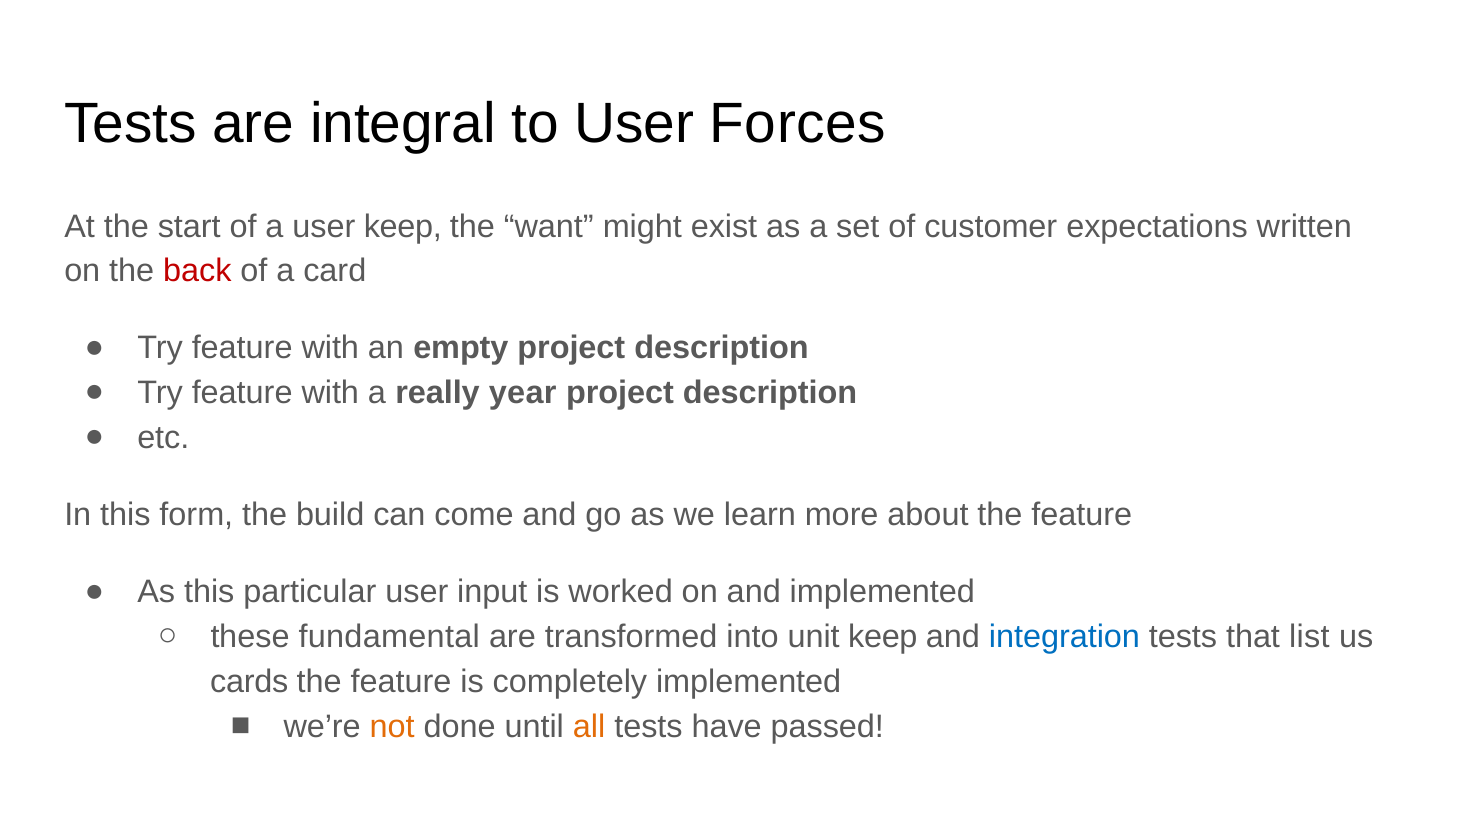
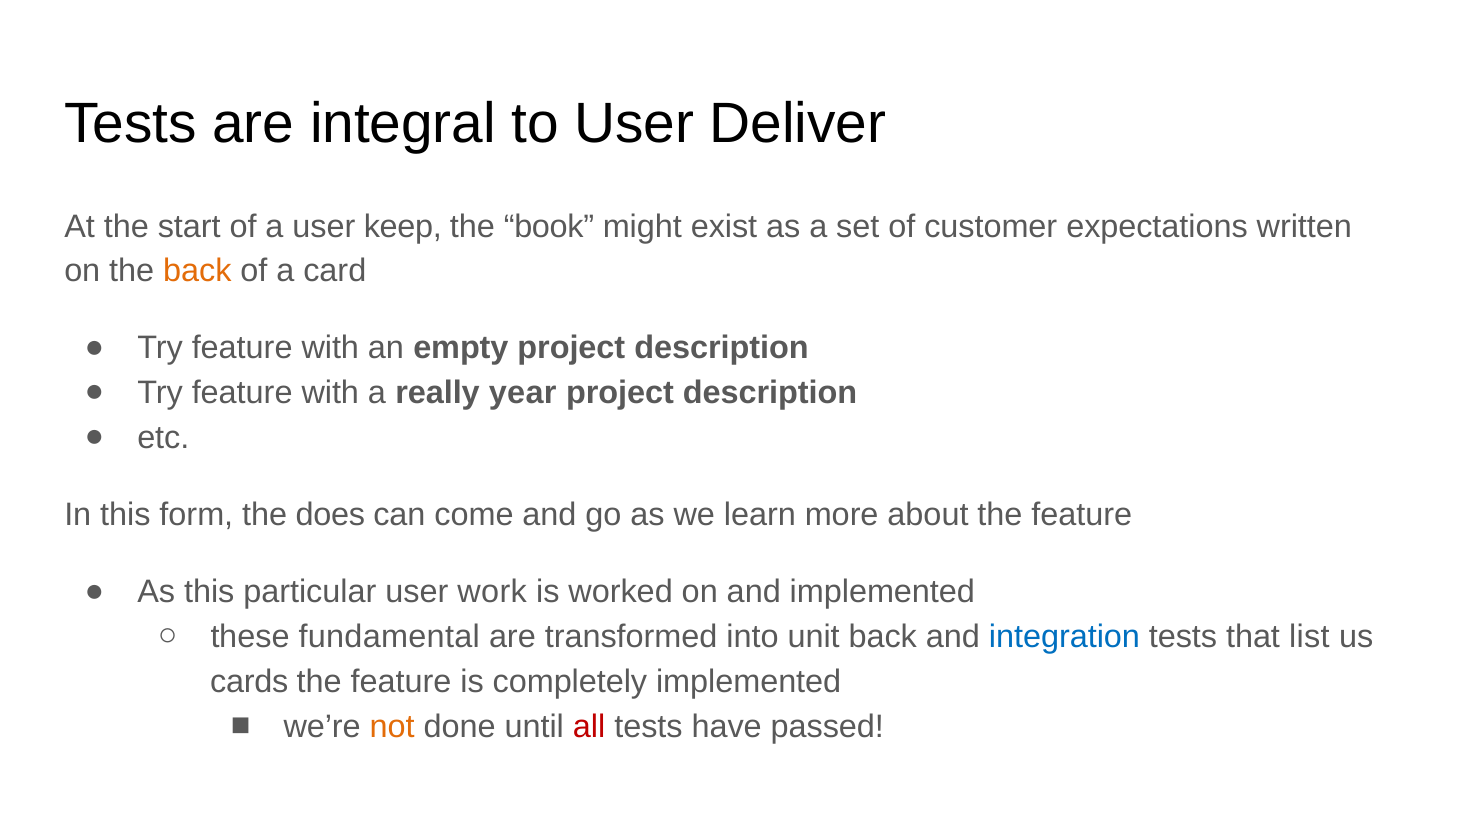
Forces: Forces -> Deliver (798, 124)
want: want -> book (549, 226)
back colour: red -> orange (197, 271)
build: build -> does (330, 515)
input: input -> work (492, 592)
unit keep: keep -> back (883, 637)
all colour: orange -> red (589, 726)
